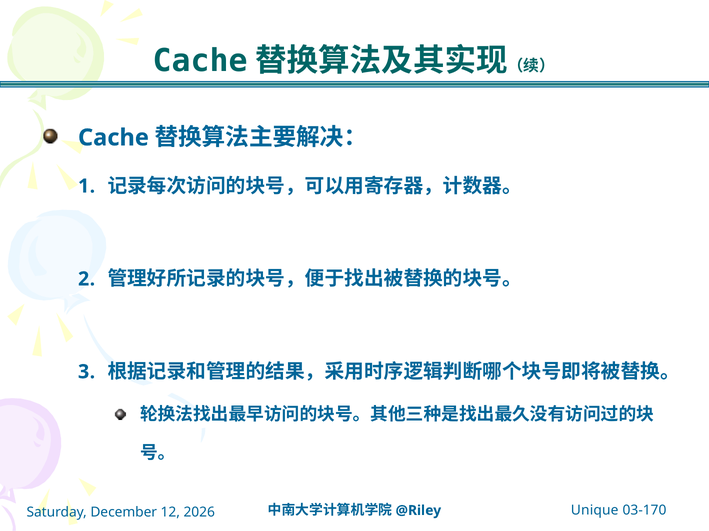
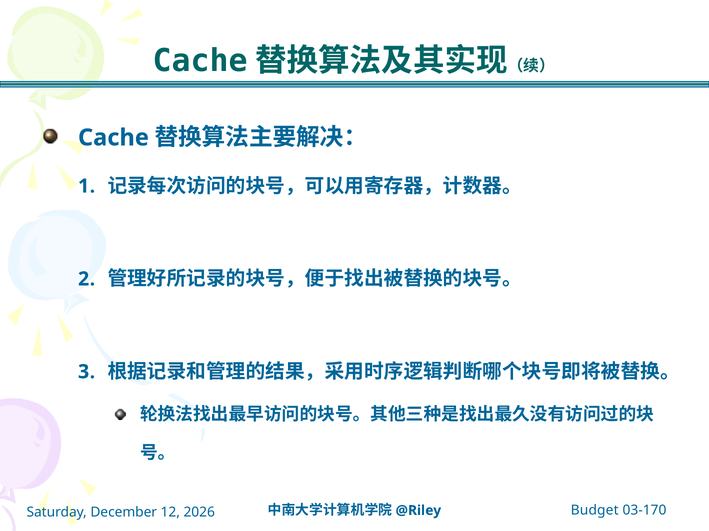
Unique: Unique -> Budget (595, 511)
